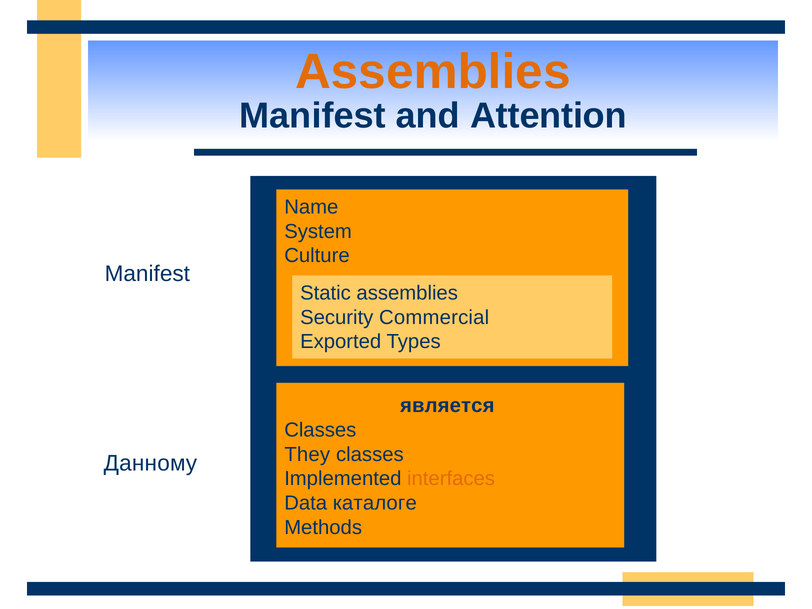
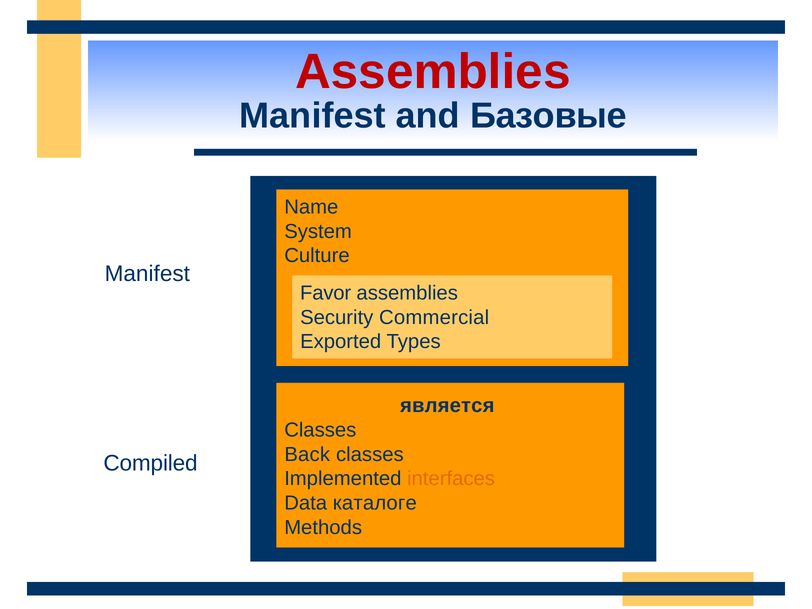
Assemblies colour: orange -> red (433, 72)
Attention: Attention -> Базовые (548, 116)
Static: Static -> Favor (326, 293)
They: They -> Back (307, 454)
Данному: Данному -> Compiled (151, 463)
